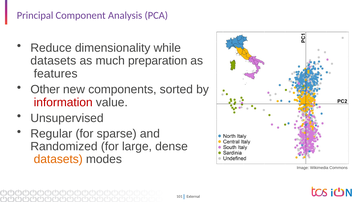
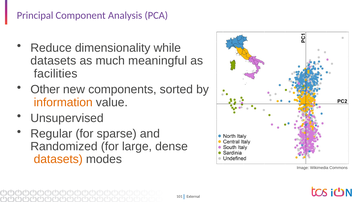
preparation: preparation -> meaningful (158, 61)
features: features -> facilities (56, 74)
information colour: red -> orange (63, 102)
